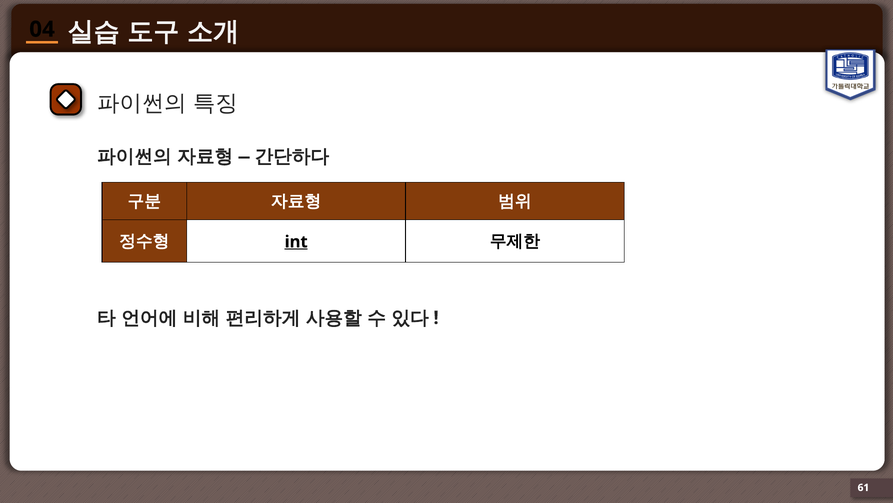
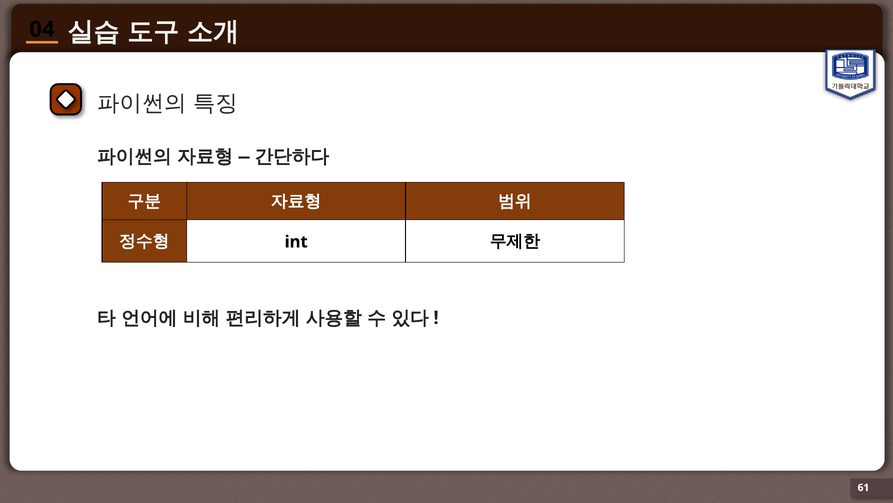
int underline: present -> none (296, 242)
